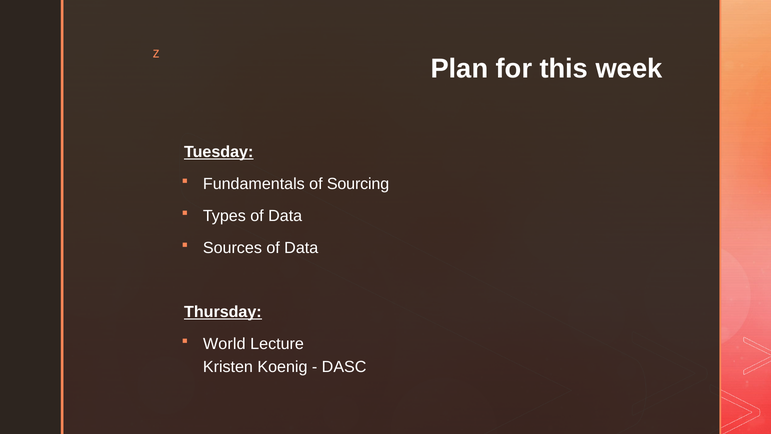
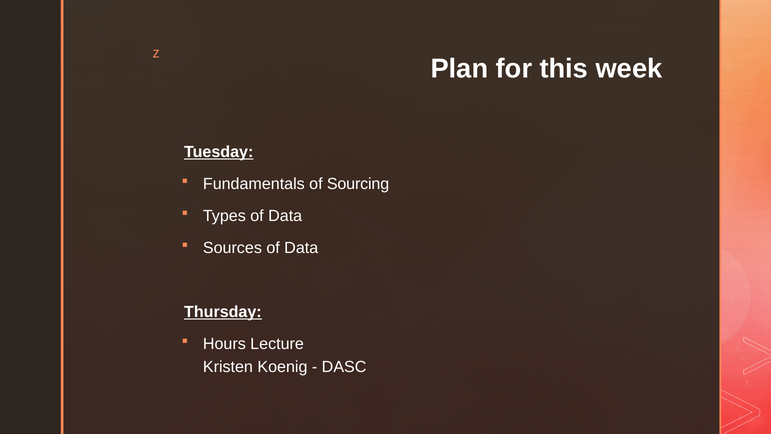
World: World -> Hours (224, 344)
